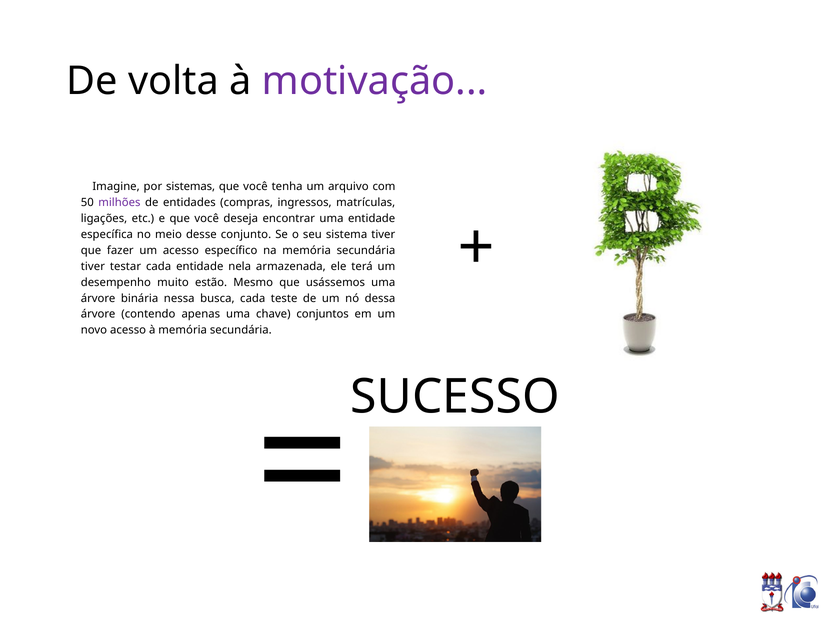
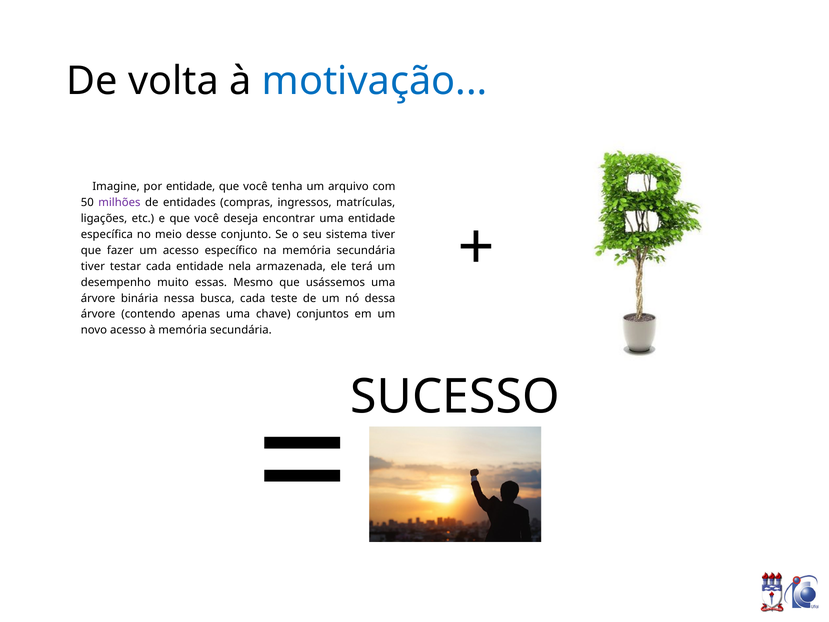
motivação colour: purple -> blue (375, 81)
por sistemas: sistemas -> entidade (191, 186)
estão: estão -> essas (211, 282)
